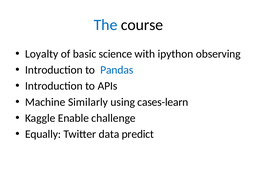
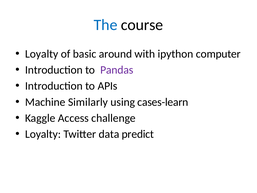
science: science -> around (115, 54)
observing: observing -> computer (218, 54)
Pandas colour: blue -> purple (117, 70)
Enable: Enable -> Access (73, 118)
Equally: Equally -> Loyalty (43, 134)
